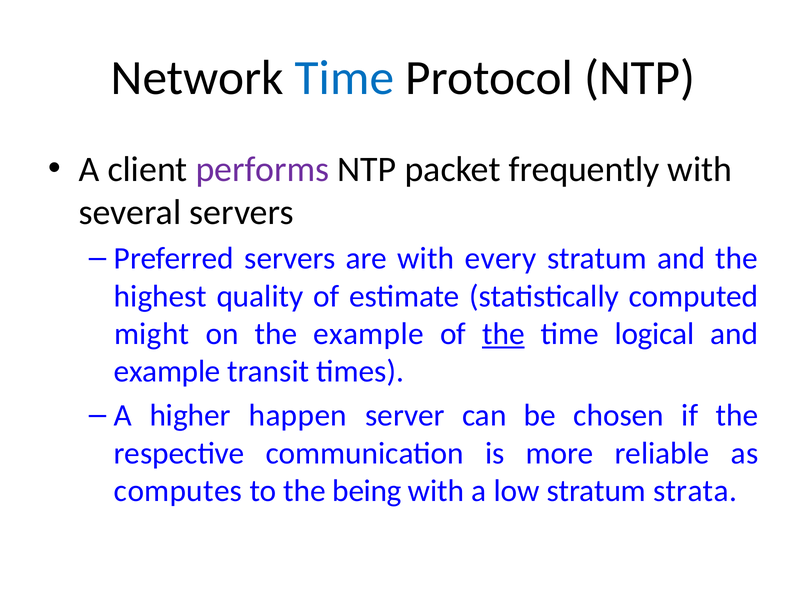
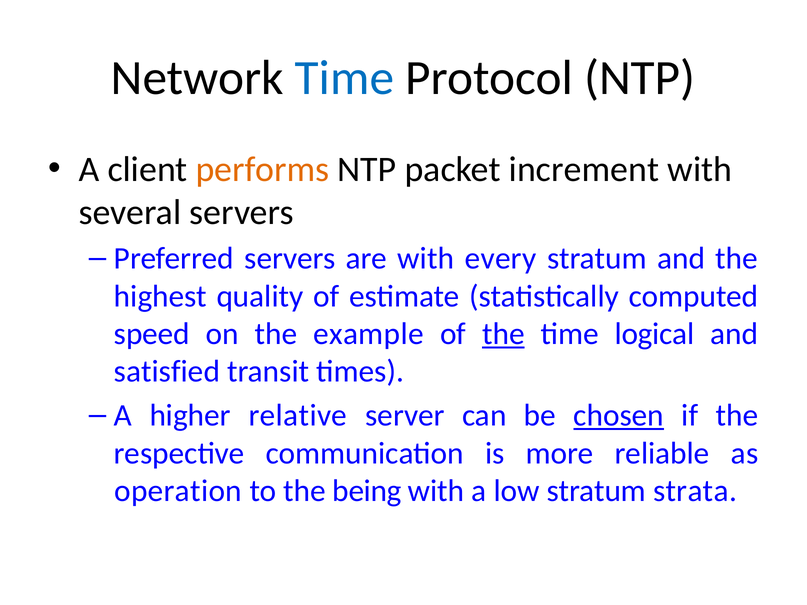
performs colour: purple -> orange (262, 169)
frequently: frequently -> increment (584, 169)
might: might -> speed (152, 334)
example: example -> satisfied (167, 372)
happen: happen -> relative (298, 416)
chosen underline: none -> present (619, 416)
computes: computes -> operation (178, 491)
